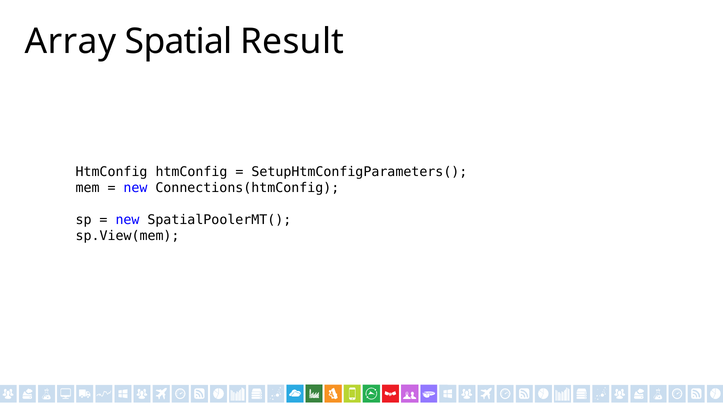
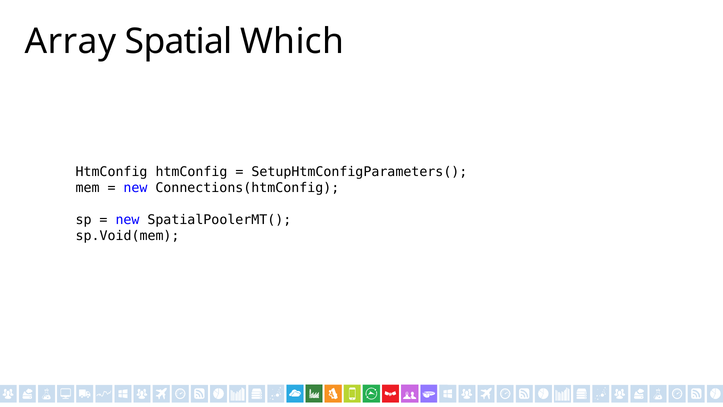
Result: Result -> Which (292, 41)
sp.View(mem: sp.View(mem -> sp.Void(mem (128, 236)
